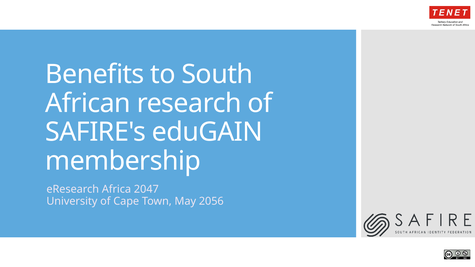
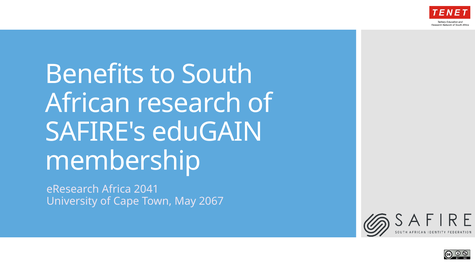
2047: 2047 -> 2041 (146, 190)
2056: 2056 -> 2067 (211, 201)
